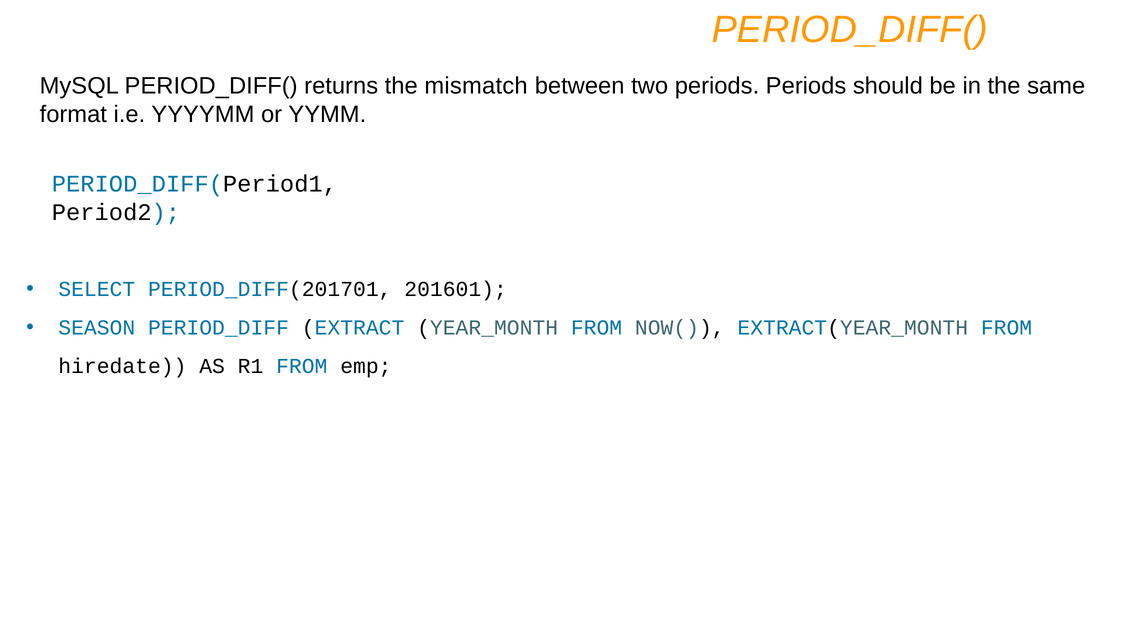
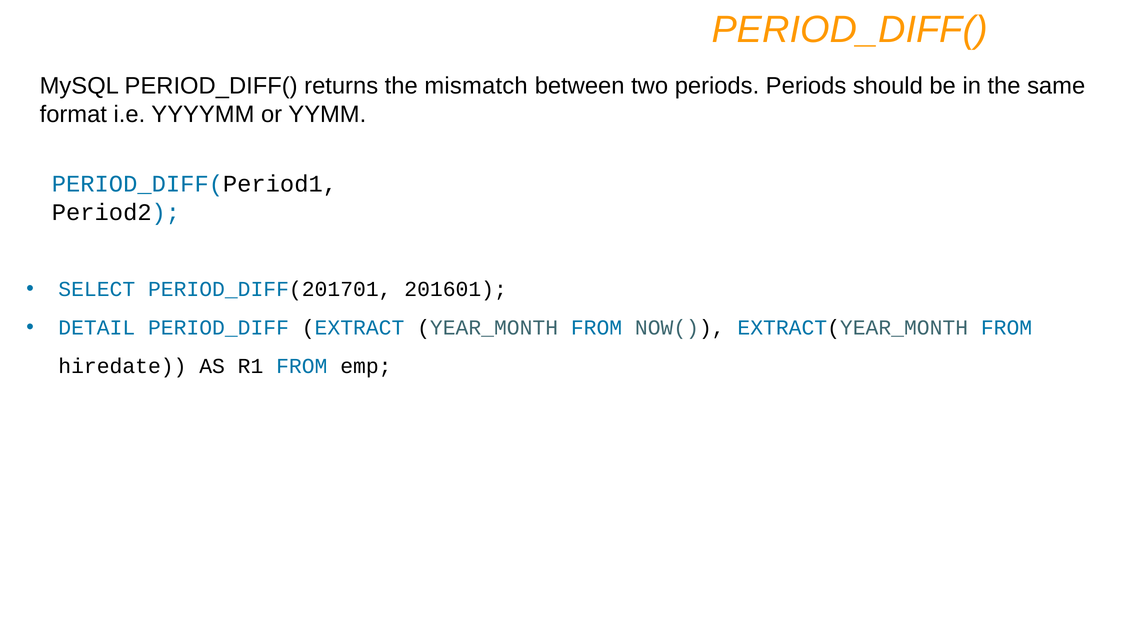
SEASON: SEASON -> DETAIL (97, 328)
